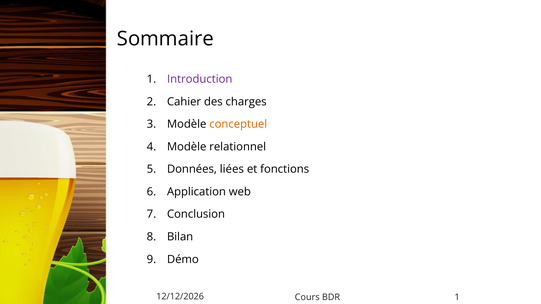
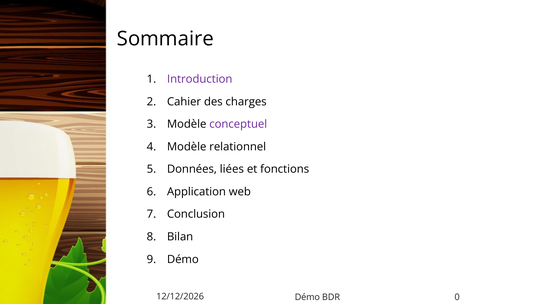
conceptuel colour: orange -> purple (238, 124)
Cours: Cours -> Démo (307, 298)
BDR 1: 1 -> 0 (457, 298)
